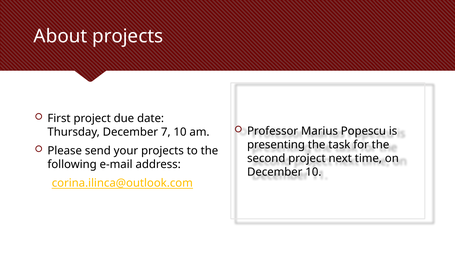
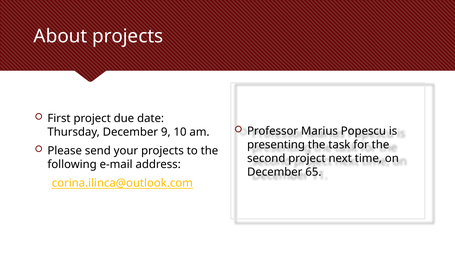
7: 7 -> 9 (166, 132)
December 10: 10 -> 65 (313, 172)
